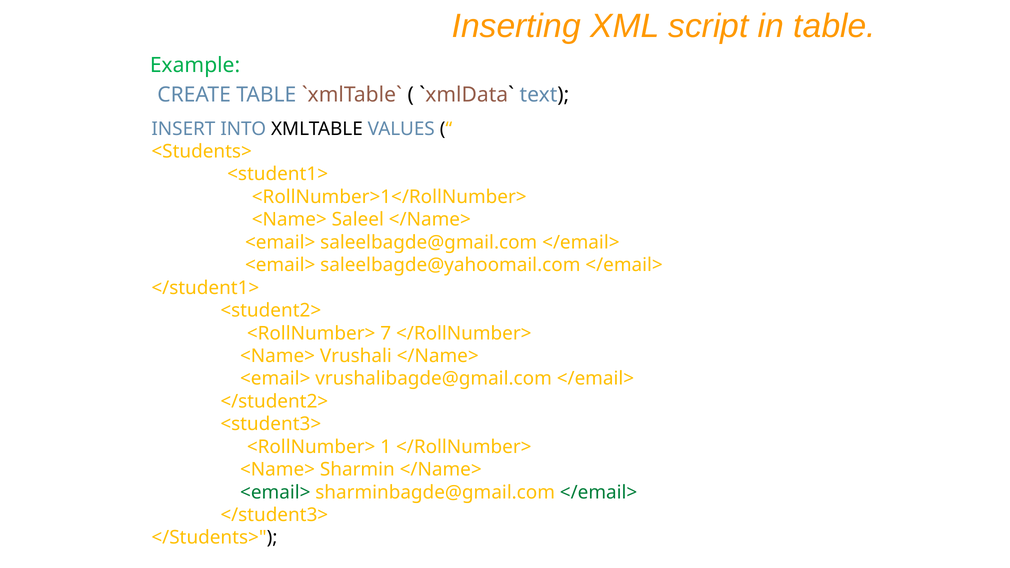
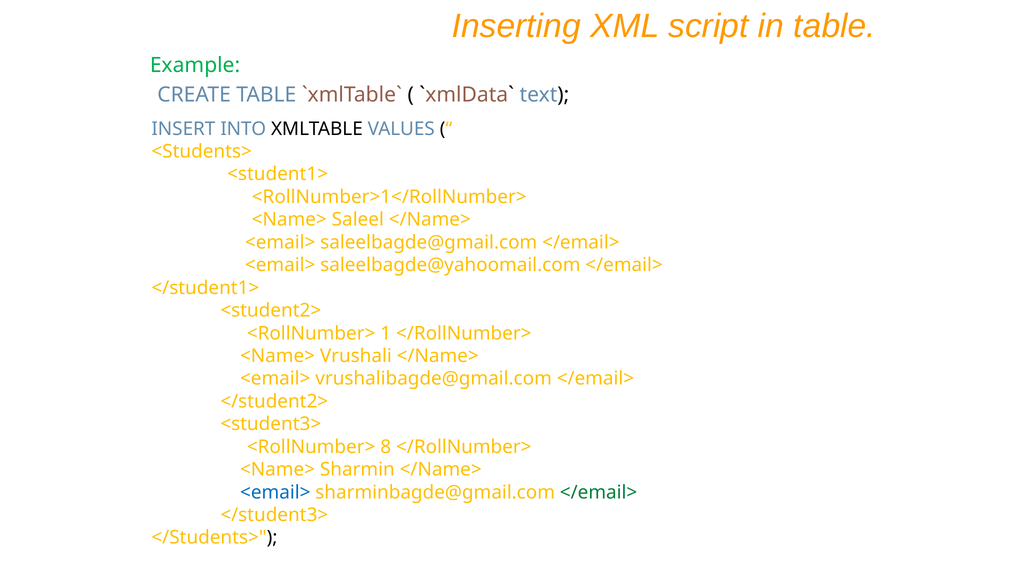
7: 7 -> 1 (386, 333)
1: 1 -> 8 (386, 447)
<email> colour: green -> blue (275, 492)
